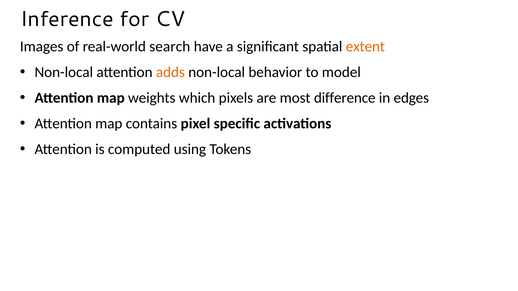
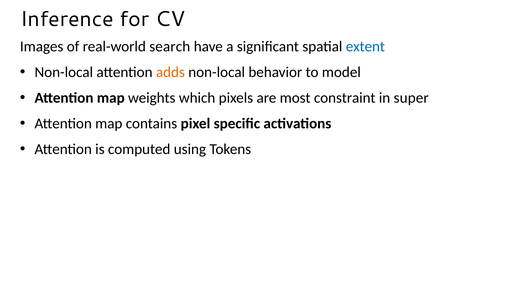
extent colour: orange -> blue (365, 47)
difference: difference -> constraint (345, 98)
edges: edges -> super (411, 98)
